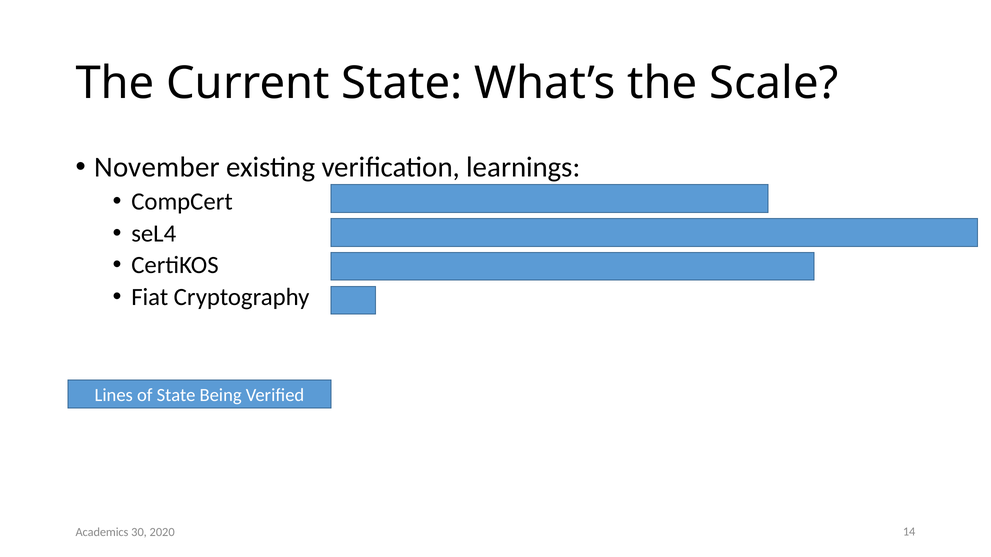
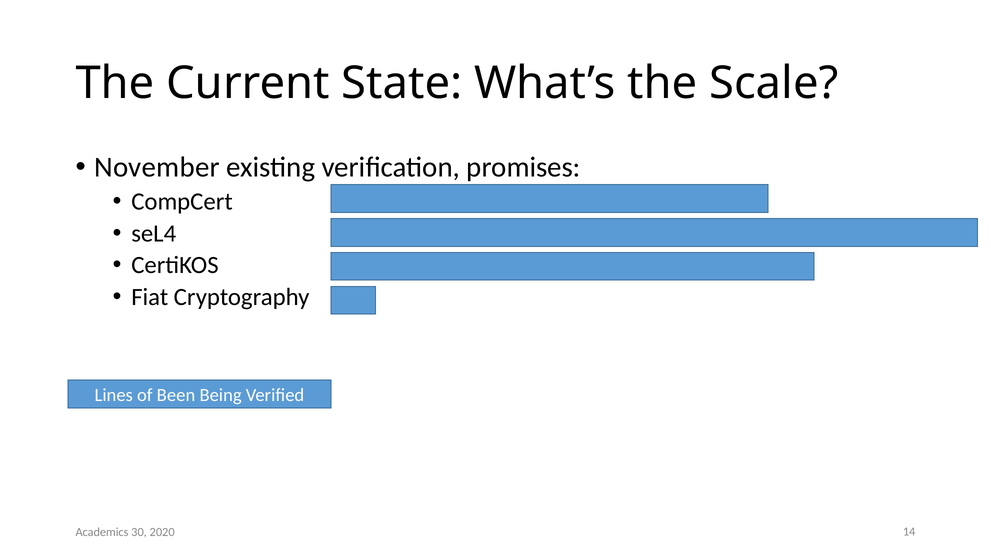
learnings: learnings -> promises (523, 168)
of State: State -> Been (176, 396)
